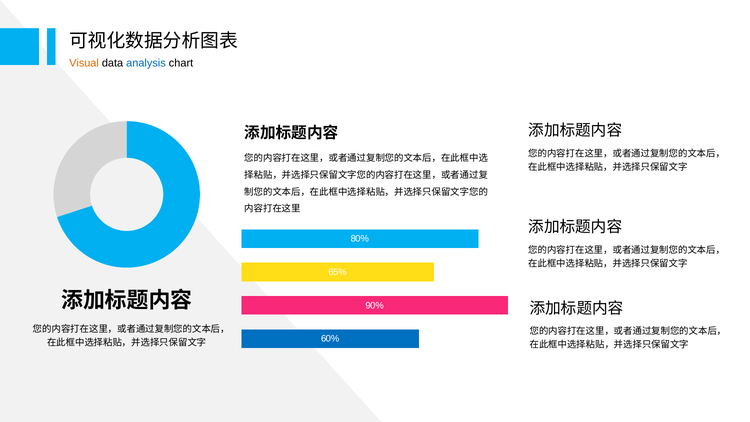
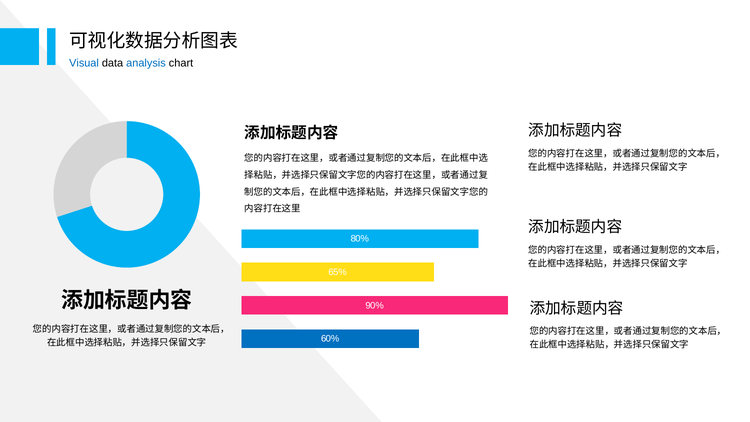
Visual colour: orange -> blue (84, 63)
